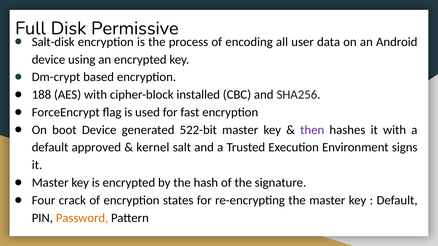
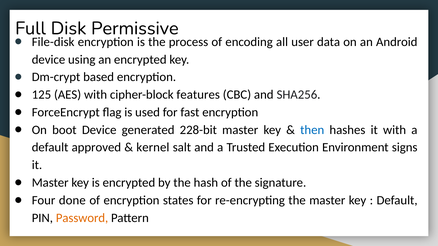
Salt-disk: Salt-disk -> File-disk (53, 42)
188: 188 -> 125 (41, 95)
installed: installed -> features (198, 95)
522-bit: 522-bit -> 228-bit (198, 130)
then colour: purple -> blue (312, 130)
crack: crack -> done (72, 201)
